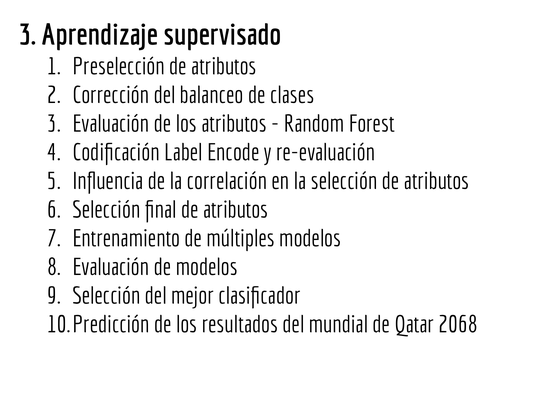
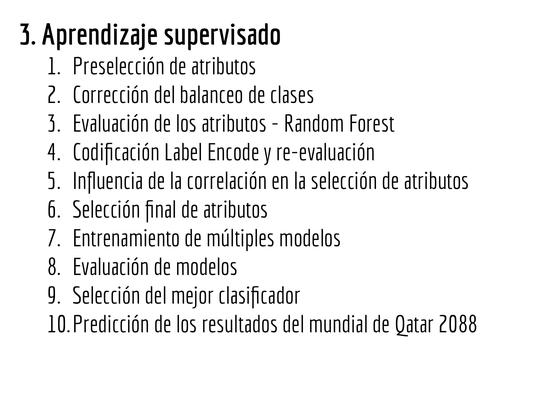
2068: 2068 -> 2088 (458, 324)
